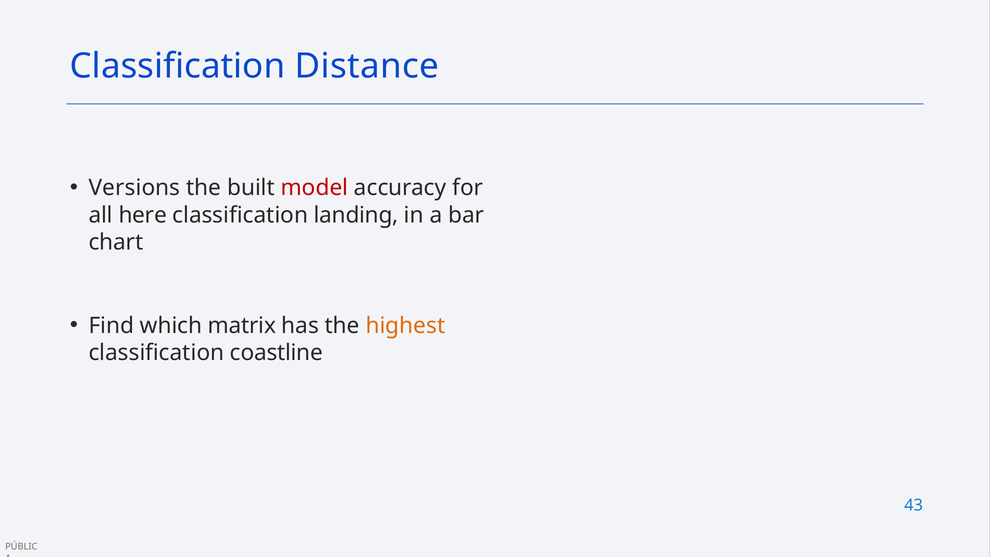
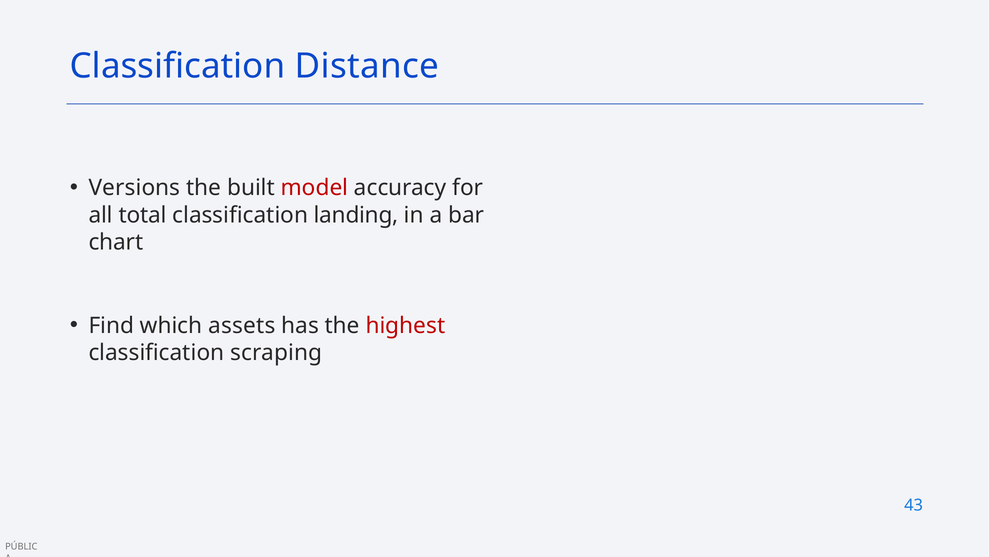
here: here -> total (143, 215)
matrix: matrix -> assets (242, 326)
highest colour: orange -> red (405, 326)
coastline: coastline -> scraping (276, 353)
